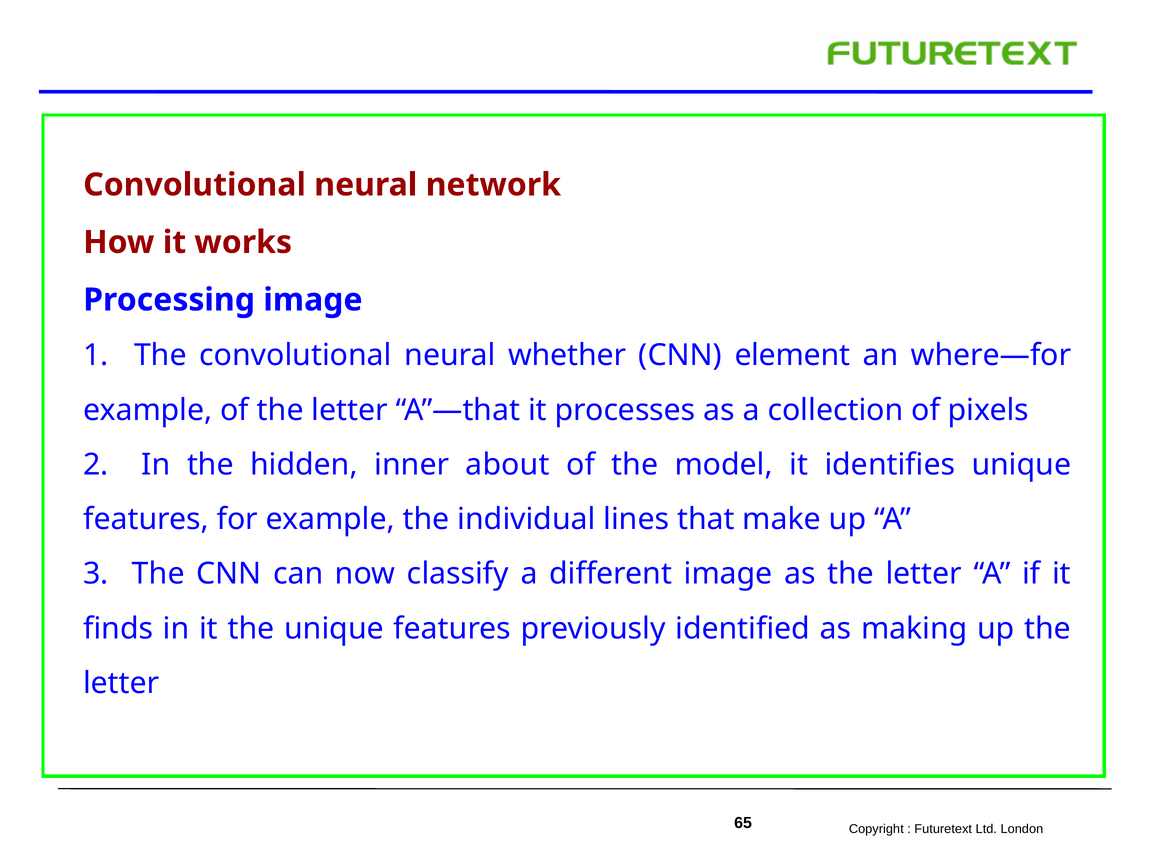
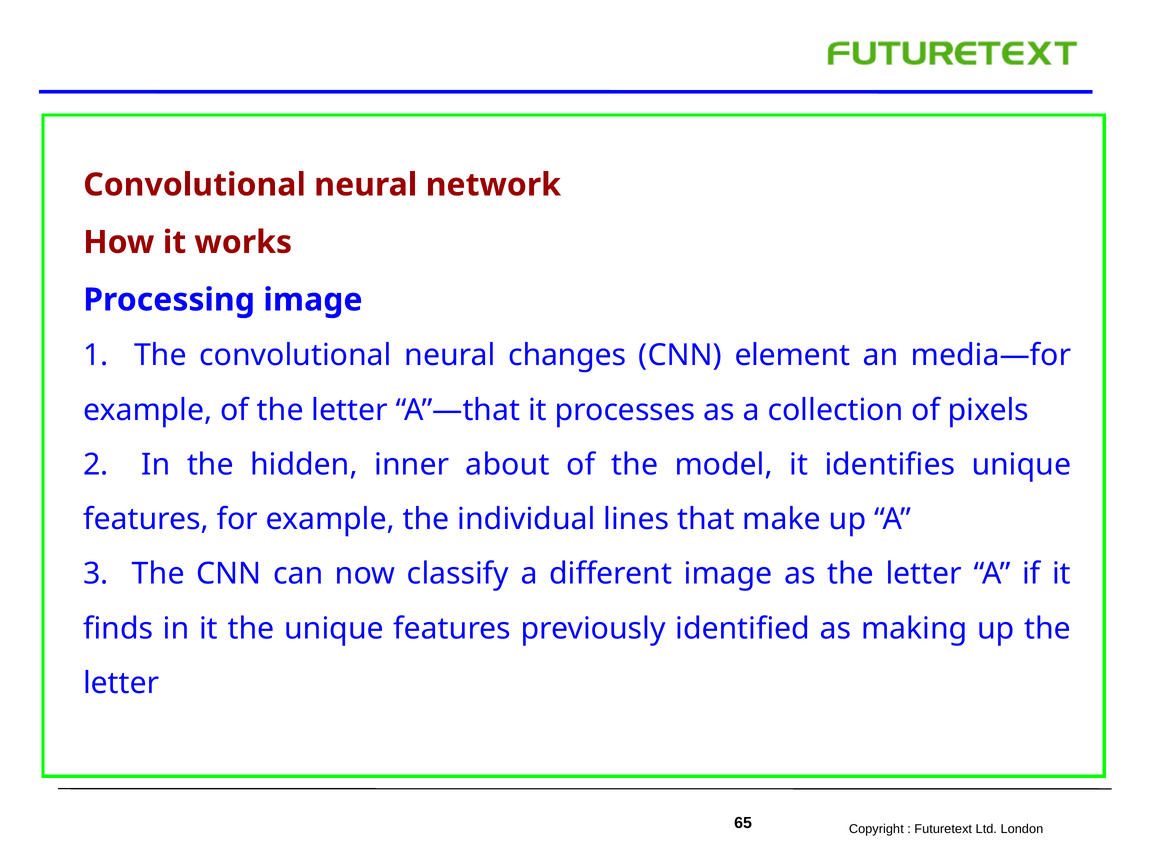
whether: whether -> changes (567, 355)
where—for: where—for -> media—for (991, 355)
